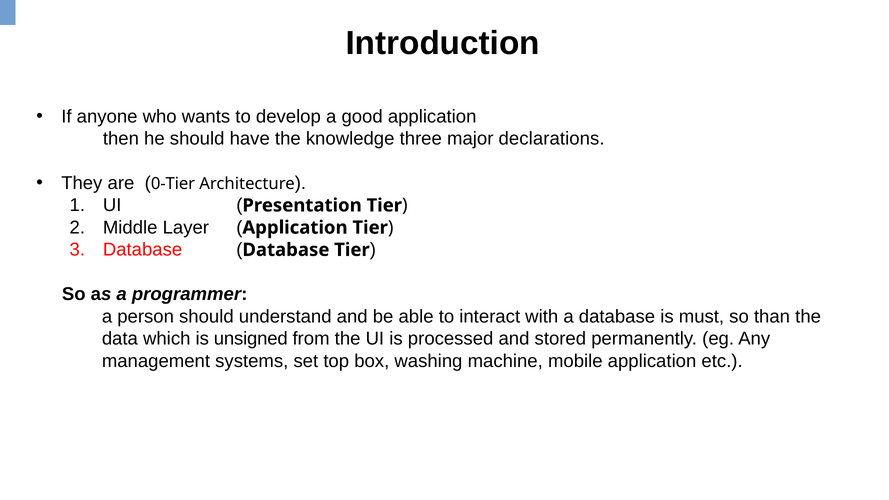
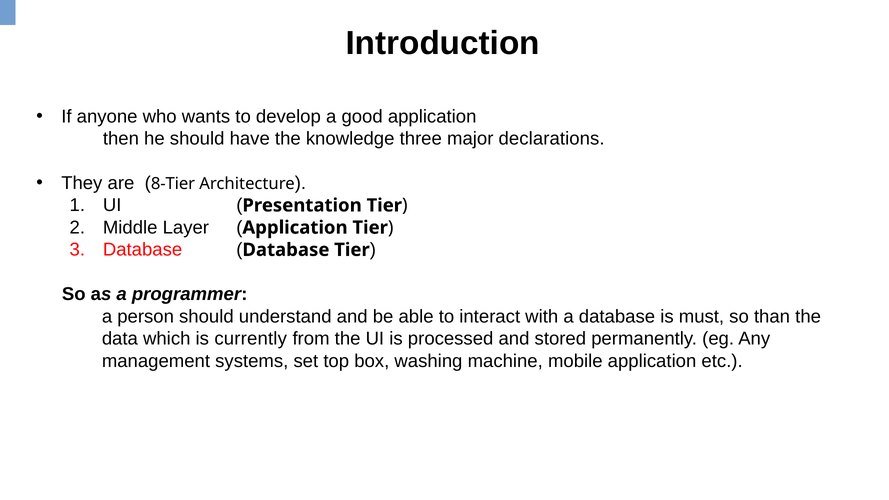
0-Tier: 0-Tier -> 8-Tier (173, 184)
unsigned: unsigned -> currently (251, 339)
